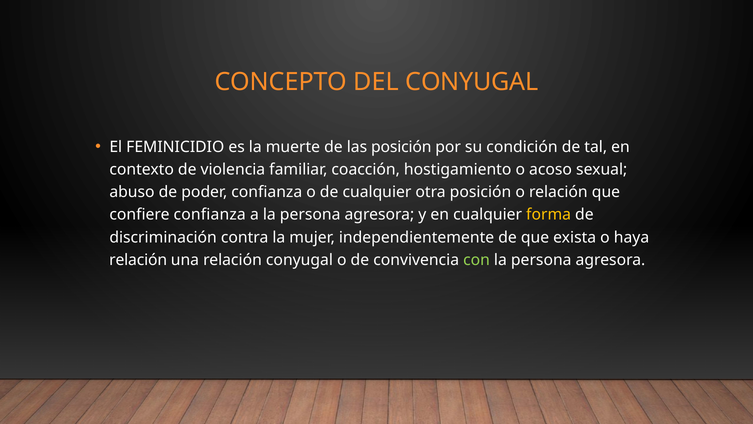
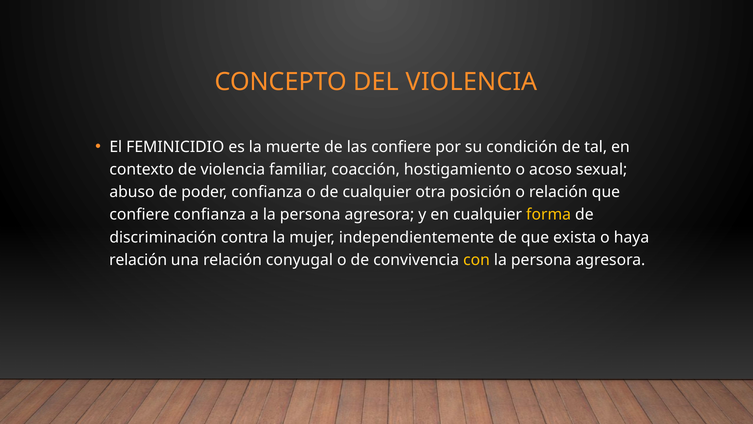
DEL CONYUGAL: CONYUGAL -> VIOLENCIA (472, 82)
las posición: posición -> confiere (401, 147)
con colour: light green -> yellow (477, 260)
